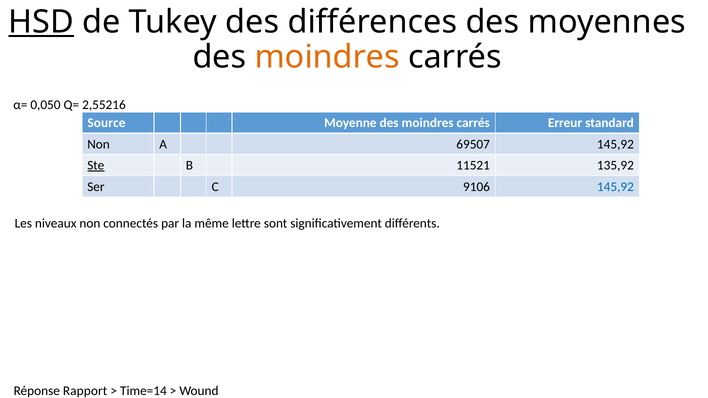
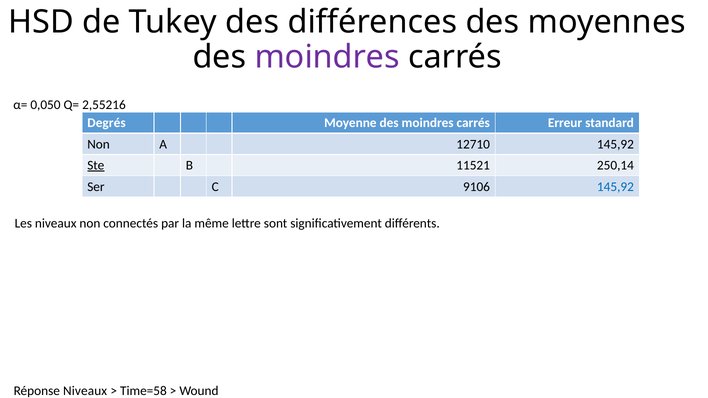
HSD underline: present -> none (41, 22)
moindres colour: orange -> purple (327, 57)
Source: Source -> Degrés (106, 123)
69507: 69507 -> 12710 (473, 144)
135,92: 135,92 -> 250,14 (615, 166)
Réponse Rapport: Rapport -> Niveaux (85, 391)
Time=14: Time=14 -> Time=58 (143, 391)
